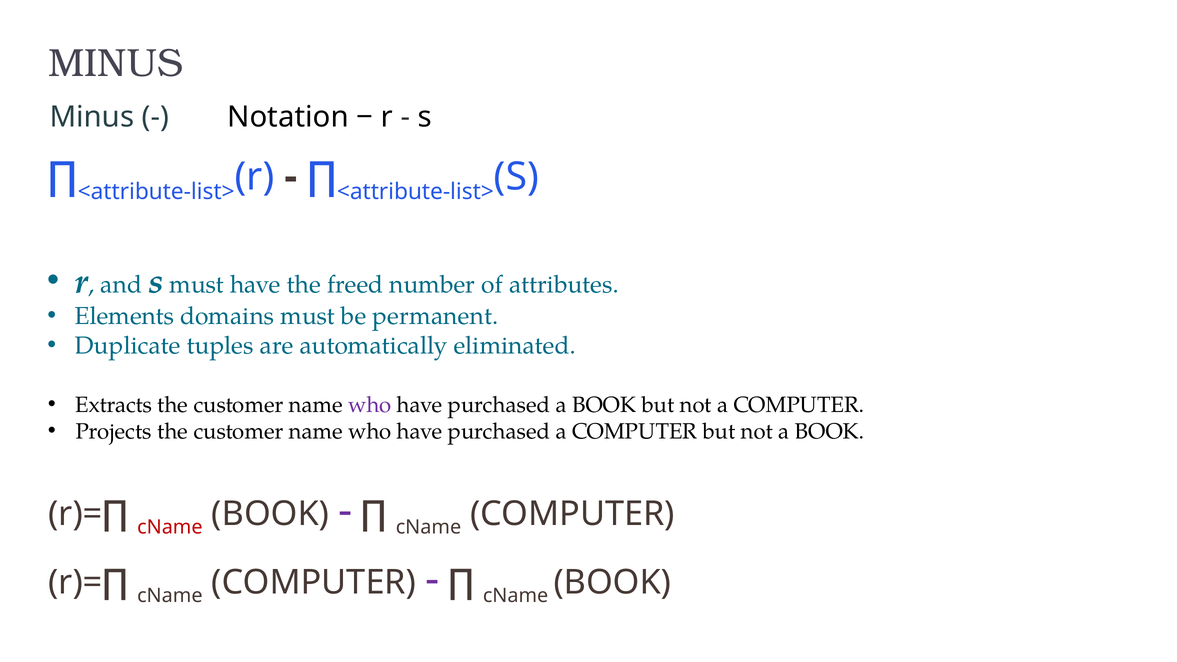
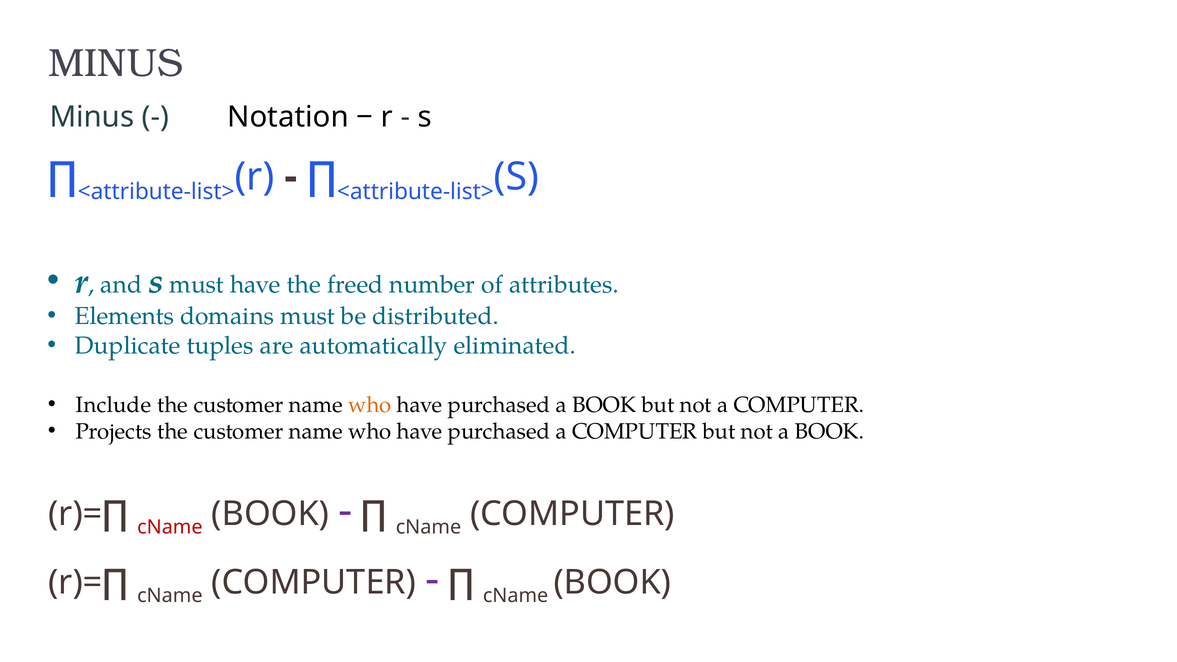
permanent: permanent -> distributed (436, 316)
Extracts: Extracts -> Include (113, 405)
who colour: purple -> orange (370, 405)
